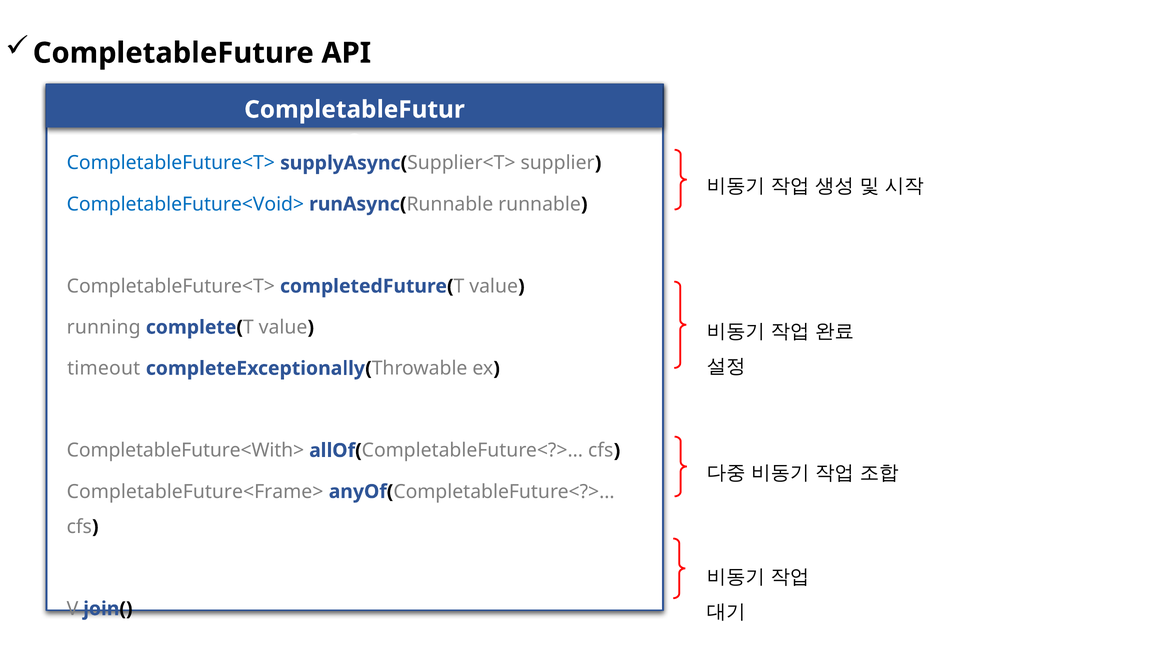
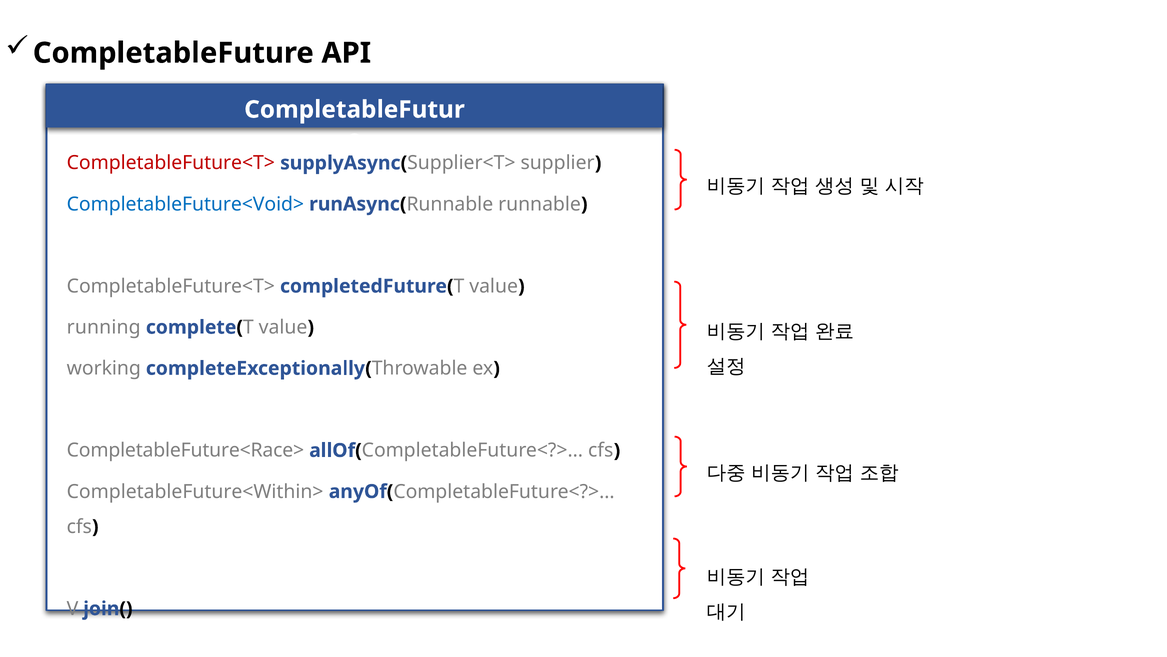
CompletableFuture<T> colour: blue -> red (171, 163)
timeout: timeout -> working (104, 368)
CompletableFuture<With>: CompletableFuture<With> -> CompletableFuture<Race> (185, 450)
CompletableFuture<Frame>: CompletableFuture<Frame> -> CompletableFuture<Within> (195, 491)
